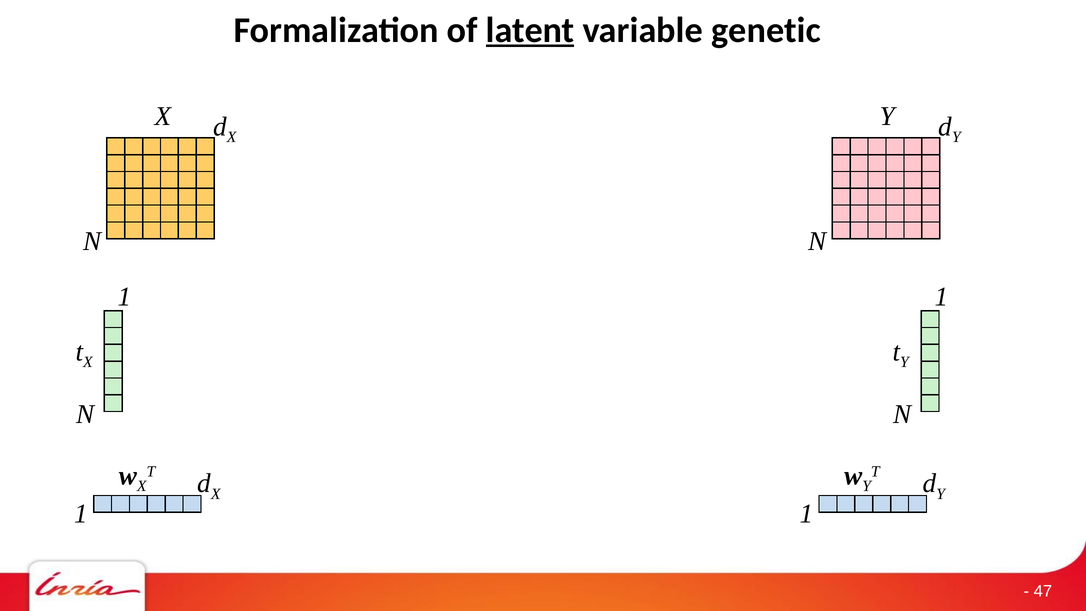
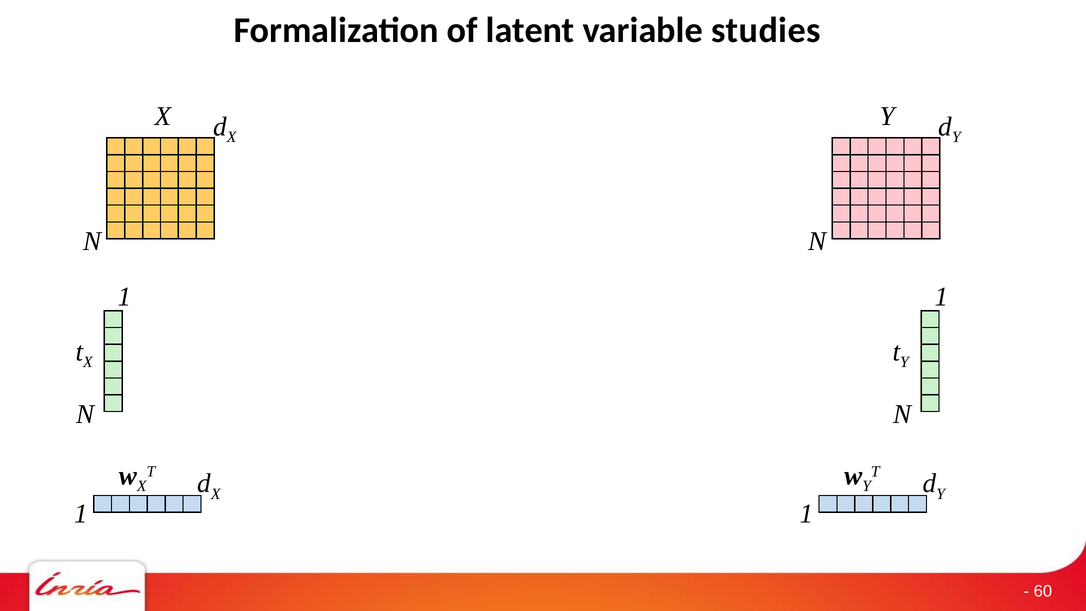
latent underline: present -> none (530, 30)
genetic: genetic -> studies (766, 30)
47: 47 -> 60 (1043, 591)
